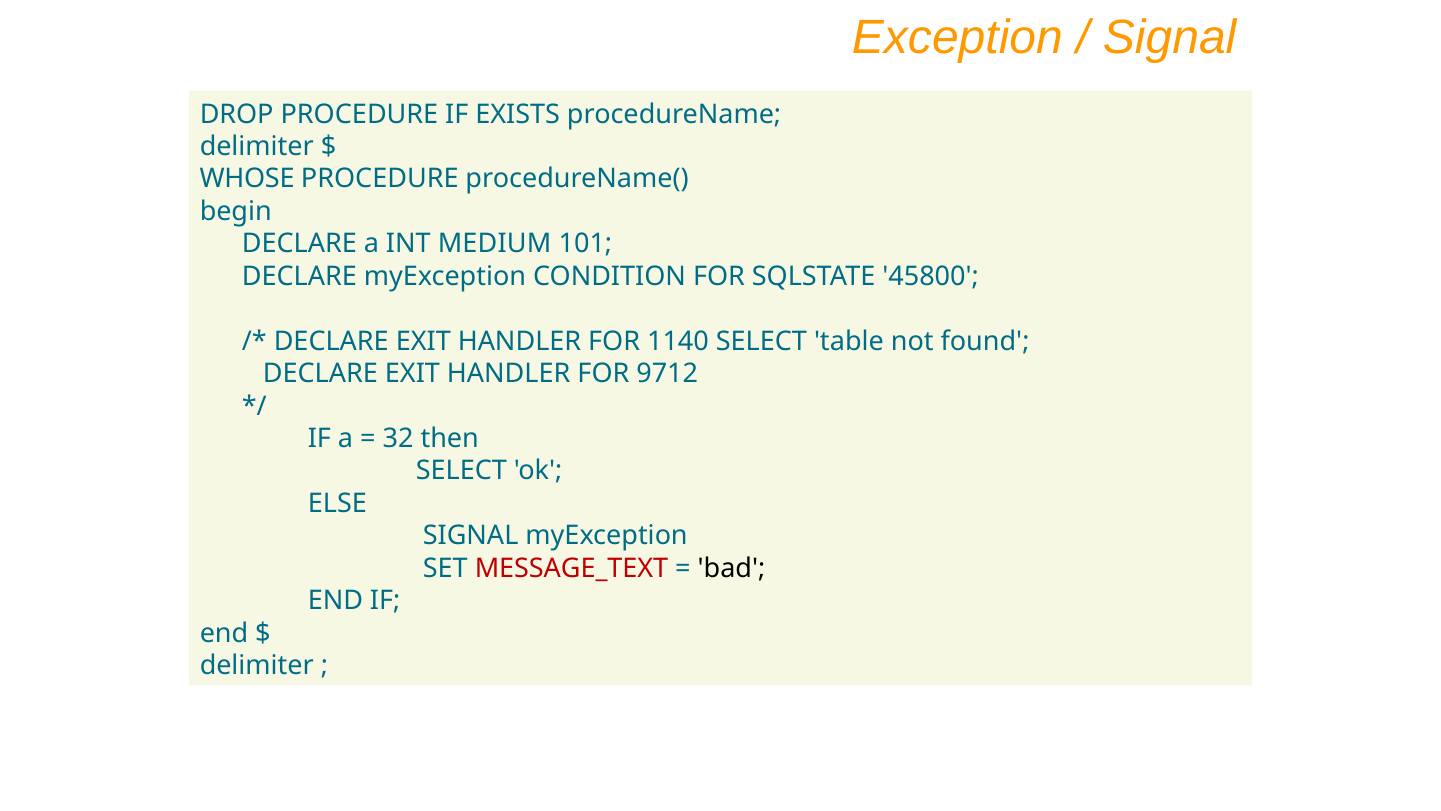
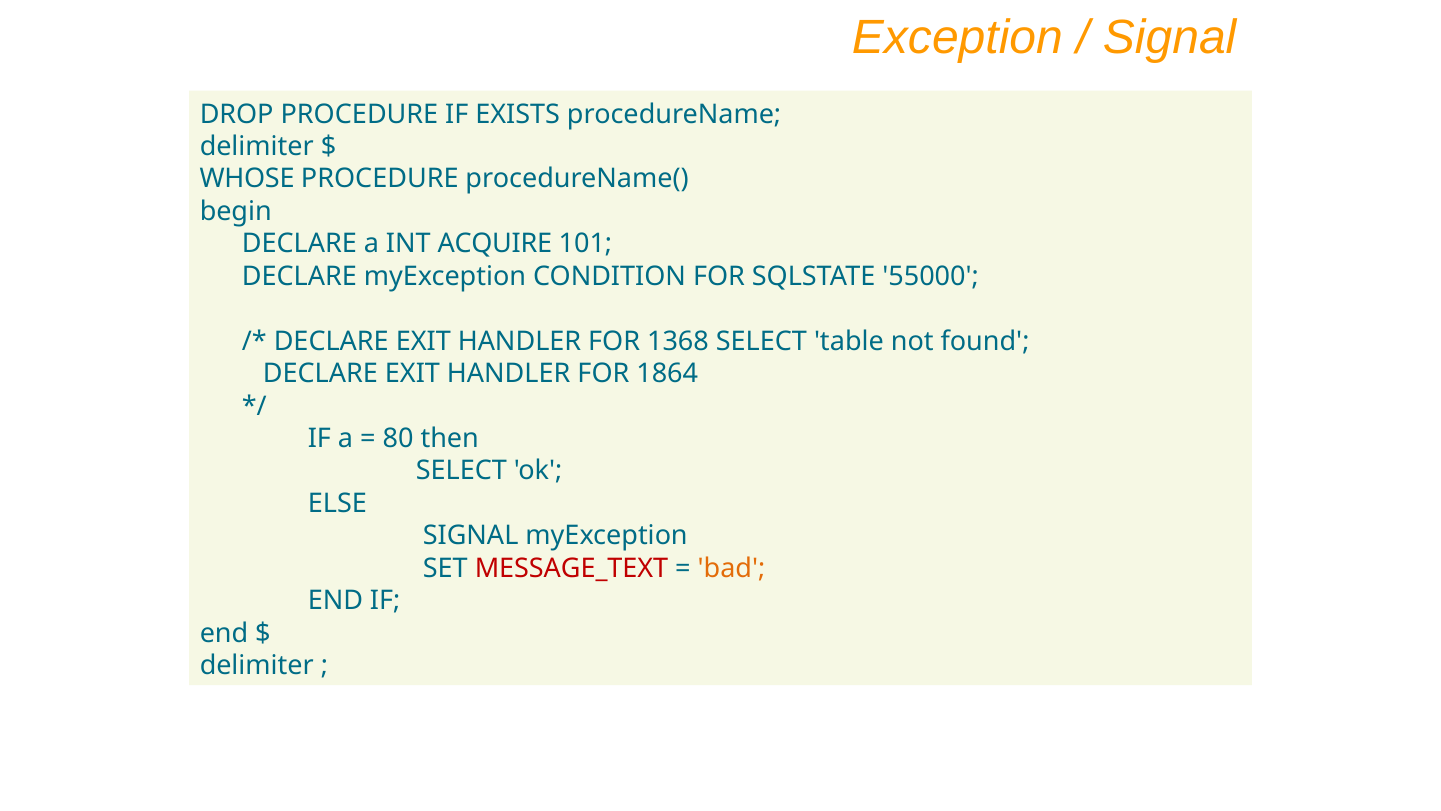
MEDIUM: MEDIUM -> ACQUIRE (495, 244)
45800: 45800 -> 55000 (931, 276)
1140: 1140 -> 1368 (678, 341)
9712: 9712 -> 1864 (667, 373)
32: 32 -> 80 (398, 438)
bad colour: black -> orange (732, 568)
